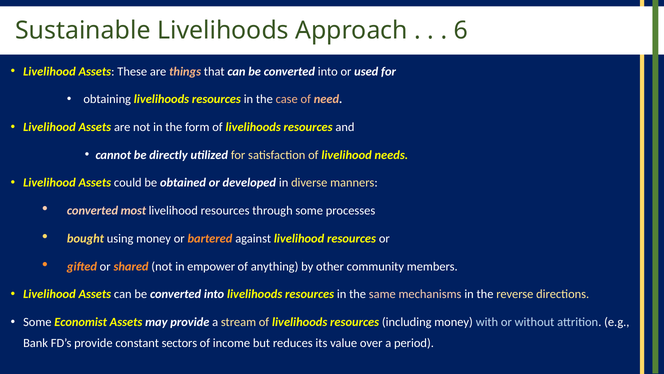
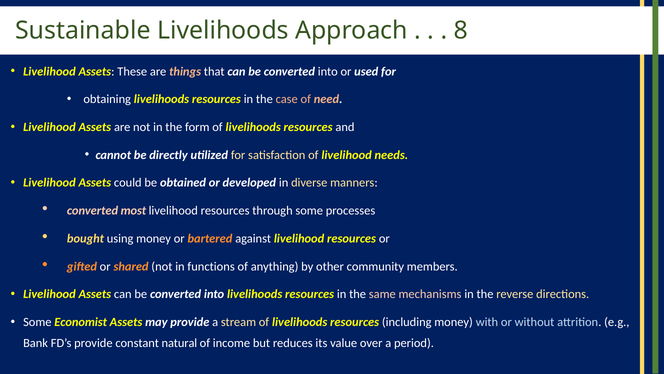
6: 6 -> 8 (461, 30)
empower: empower -> functions (211, 266)
sectors: sectors -> natural (179, 343)
